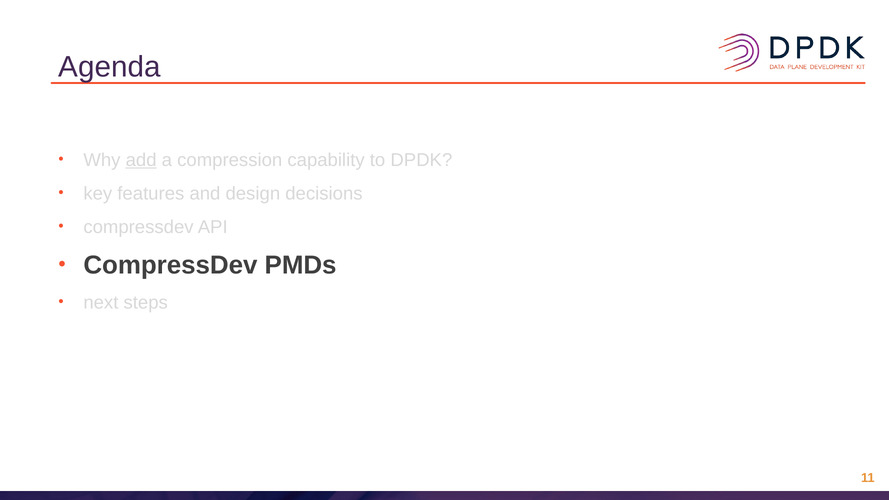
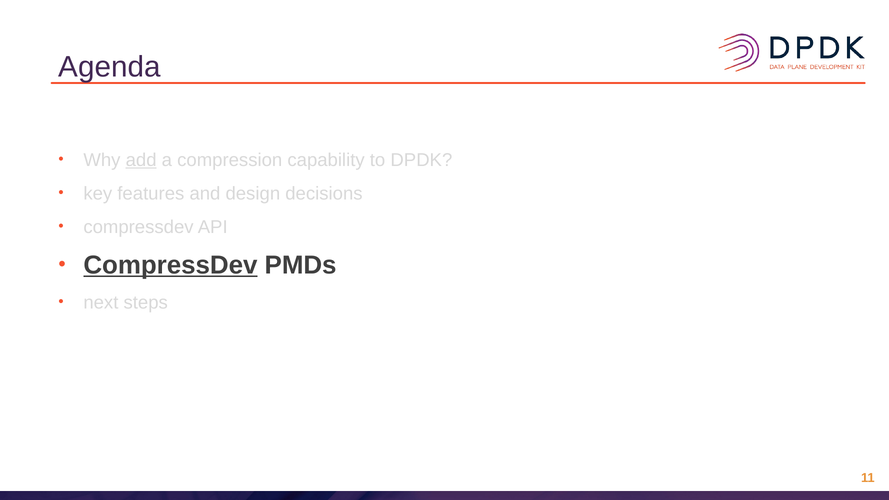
CompressDev underline: none -> present (170, 265)
